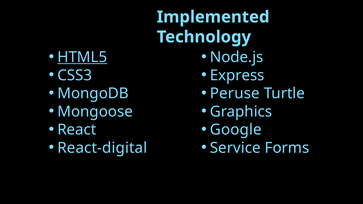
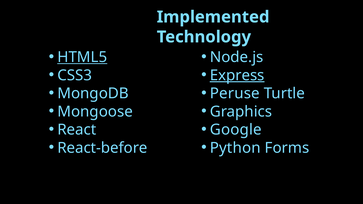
Express underline: none -> present (237, 75)
React-digital: React-digital -> React-before (102, 148)
Service: Service -> Python (235, 148)
